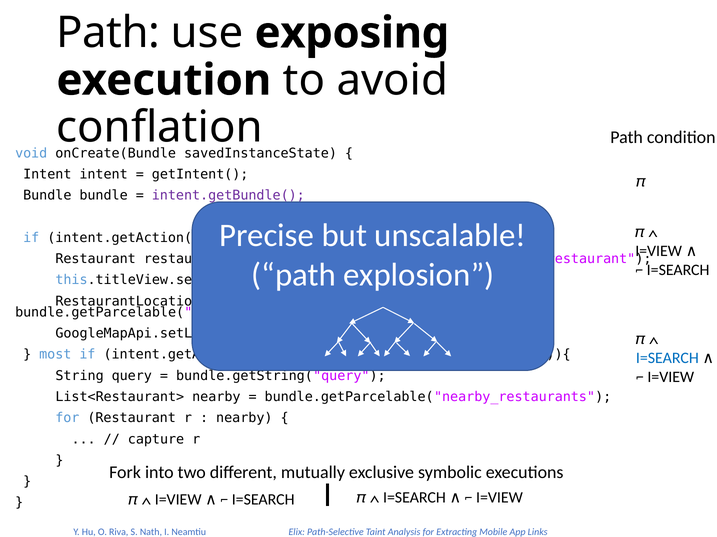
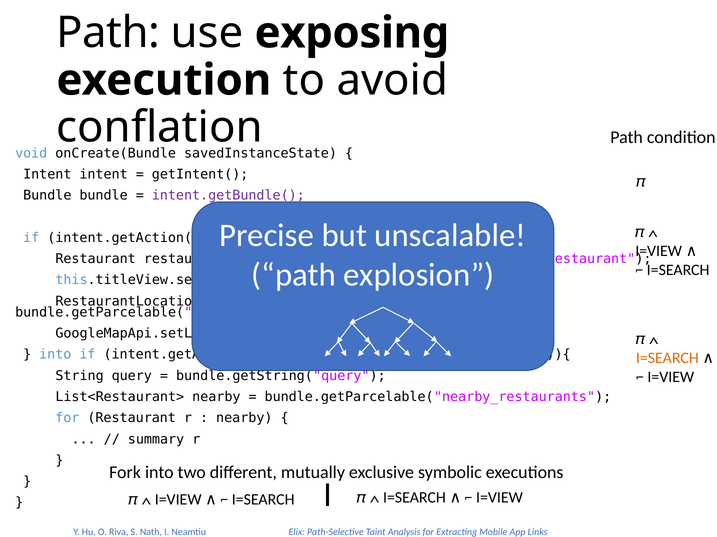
most: most -> into (55, 355)
I=SEARCH colour: blue -> orange (667, 359)
capture: capture -> summary (156, 440)
